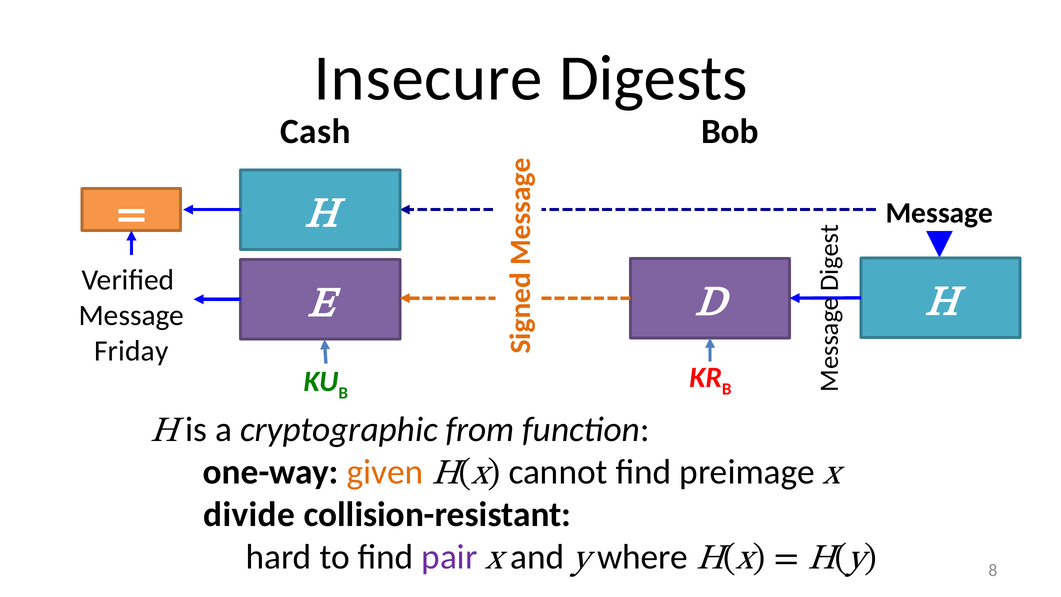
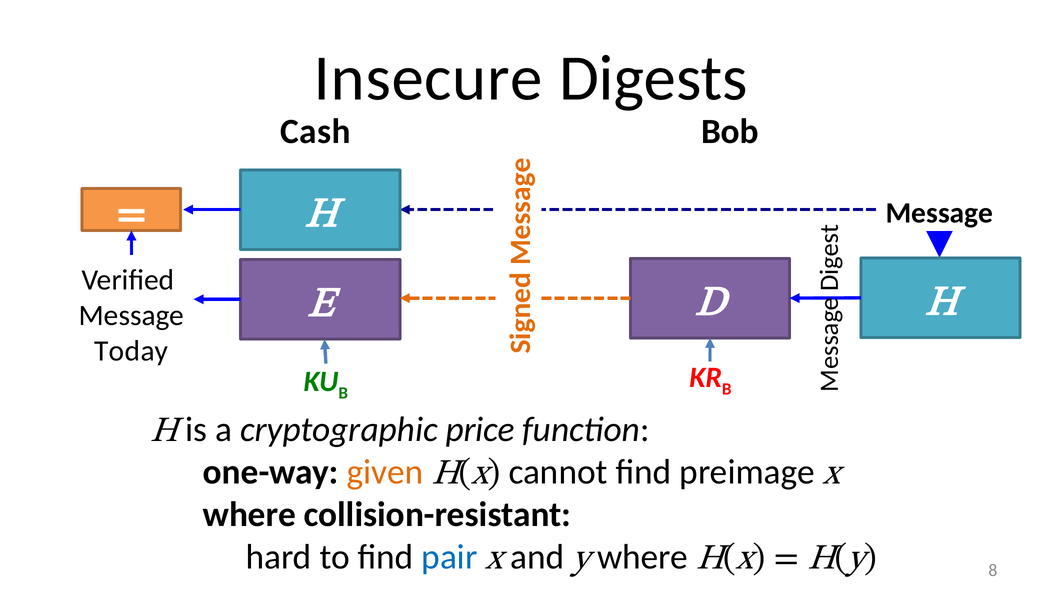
Friday: Friday -> Today (131, 351)
from: from -> price (480, 429)
divide: divide -> where (249, 514)
pair colour: purple -> blue (449, 557)
